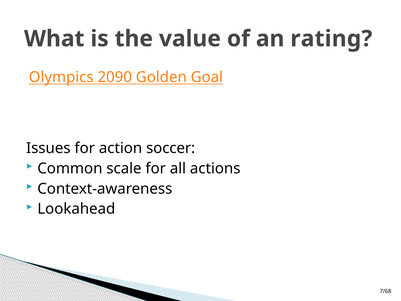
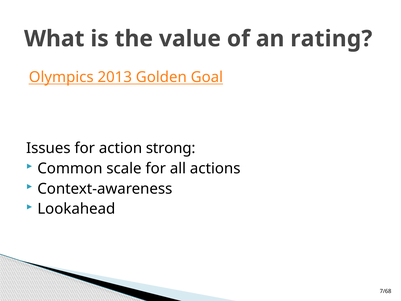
2090: 2090 -> 2013 (115, 77)
soccer: soccer -> strong (171, 148)
